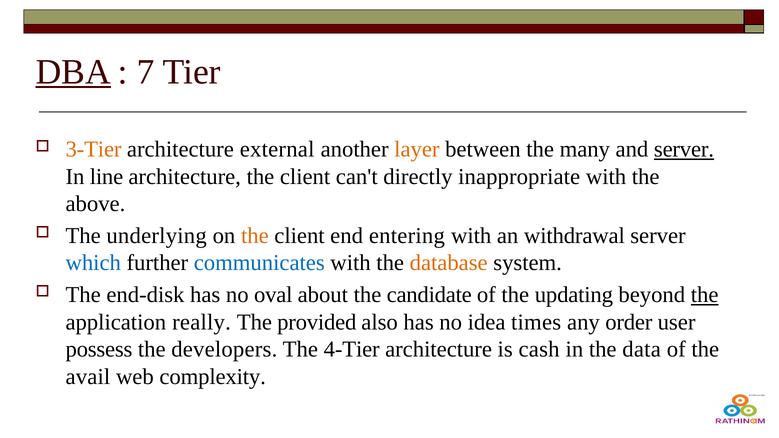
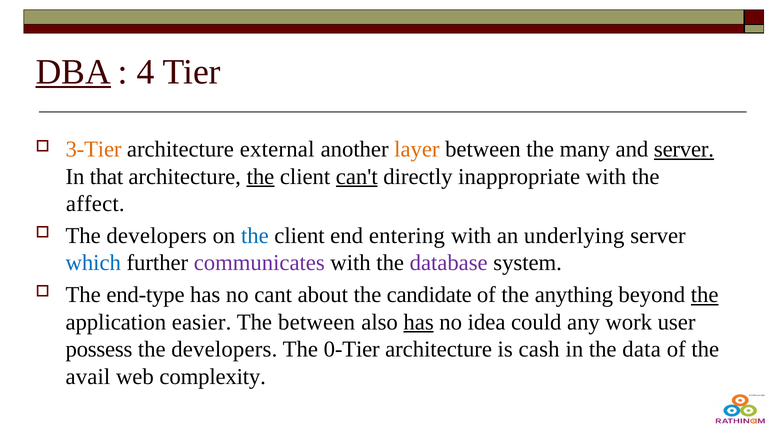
7: 7 -> 4 (146, 72)
line: line -> that (107, 177)
the underline: none -> present (260, 177)
can't underline: none -> present (357, 177)
above: above -> affect (95, 204)
underlying: underlying -> developers (157, 236)
the colour: orange -> blue (255, 236)
withdrawal: withdrawal -> underlying (574, 236)
communicates colour: blue -> purple (259, 263)
database colour: orange -> purple (449, 263)
end-disk: end-disk -> end-type (146, 295)
oval: oval -> cant (273, 295)
updating: updating -> anything (574, 295)
really: really -> easier (202, 322)
The provided: provided -> between (317, 322)
has underline: none -> present (419, 322)
times: times -> could (536, 322)
order: order -> work (629, 322)
4-Tier: 4-Tier -> 0-Tier (352, 349)
